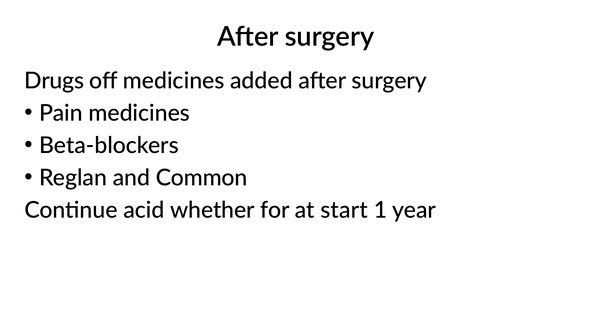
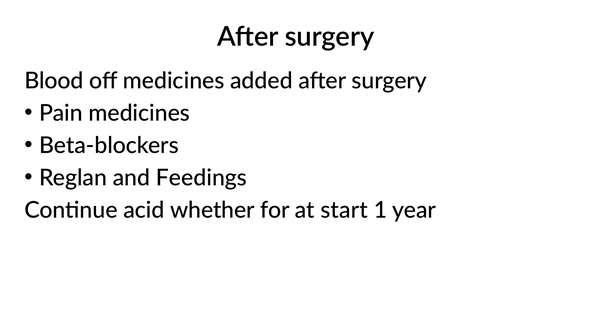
Drugs: Drugs -> Blood (54, 81)
Common: Common -> Feedings (201, 178)
